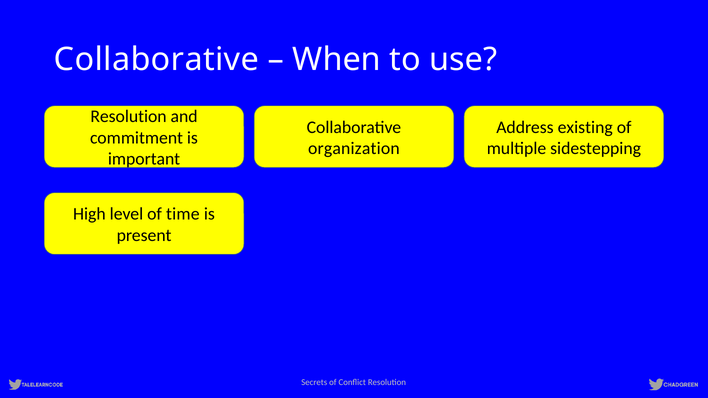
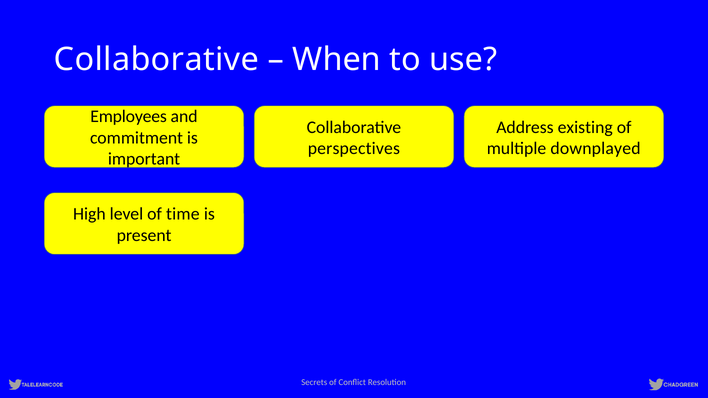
Resolution: Resolution -> Employees (129, 117)
organization: organization -> perspectives (354, 149)
sidestepping: sidestepping -> downplayed (596, 149)
